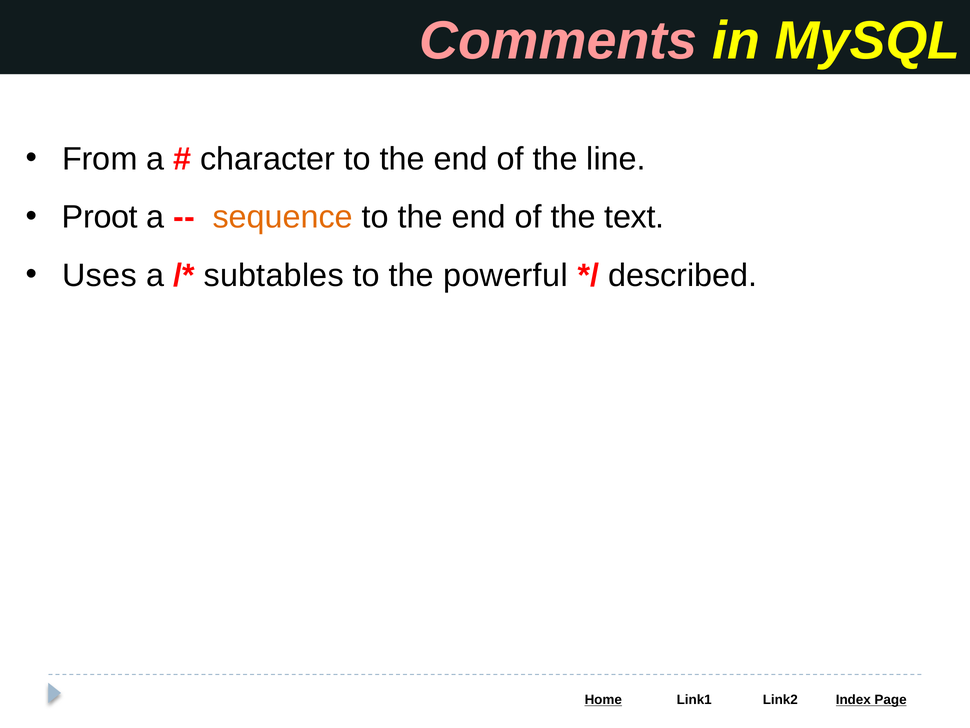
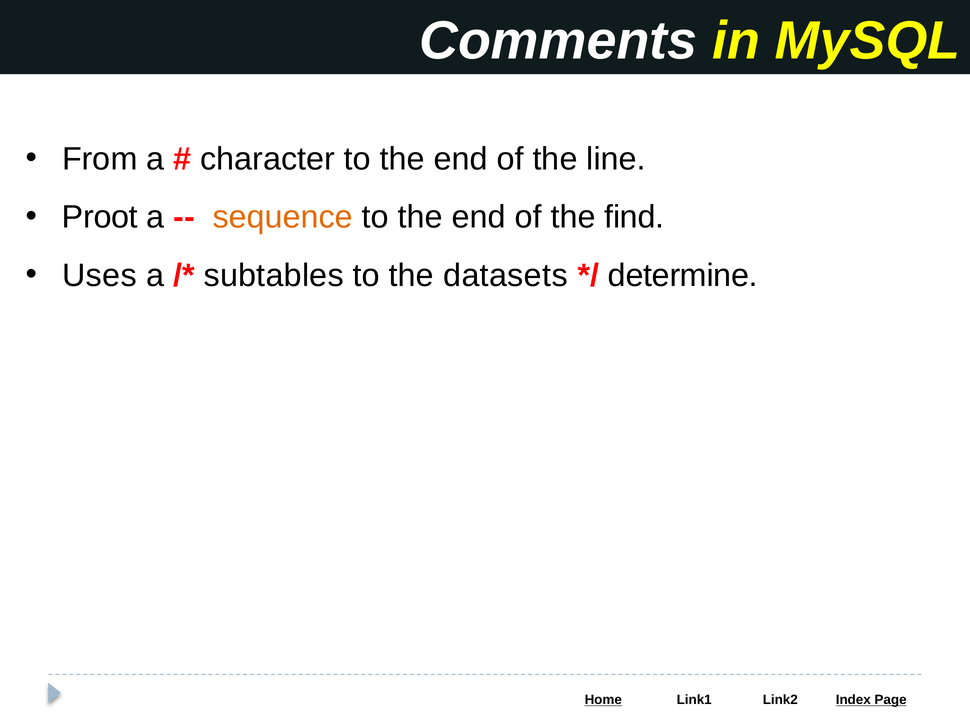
Comments colour: pink -> white (558, 41)
text: text -> find (634, 217)
powerful: powerful -> datasets (506, 275)
described: described -> determine (683, 275)
